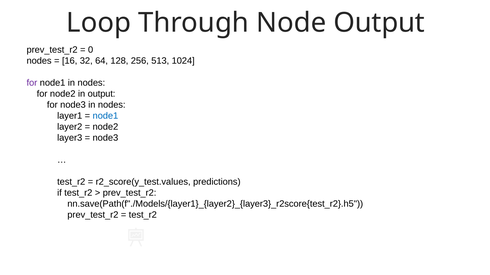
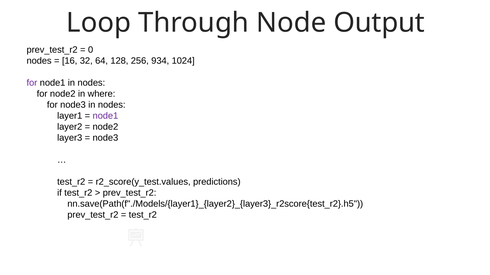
513: 513 -> 934 (160, 61)
in output: output -> where (102, 94)
node1 colour: blue -> purple (105, 116)
